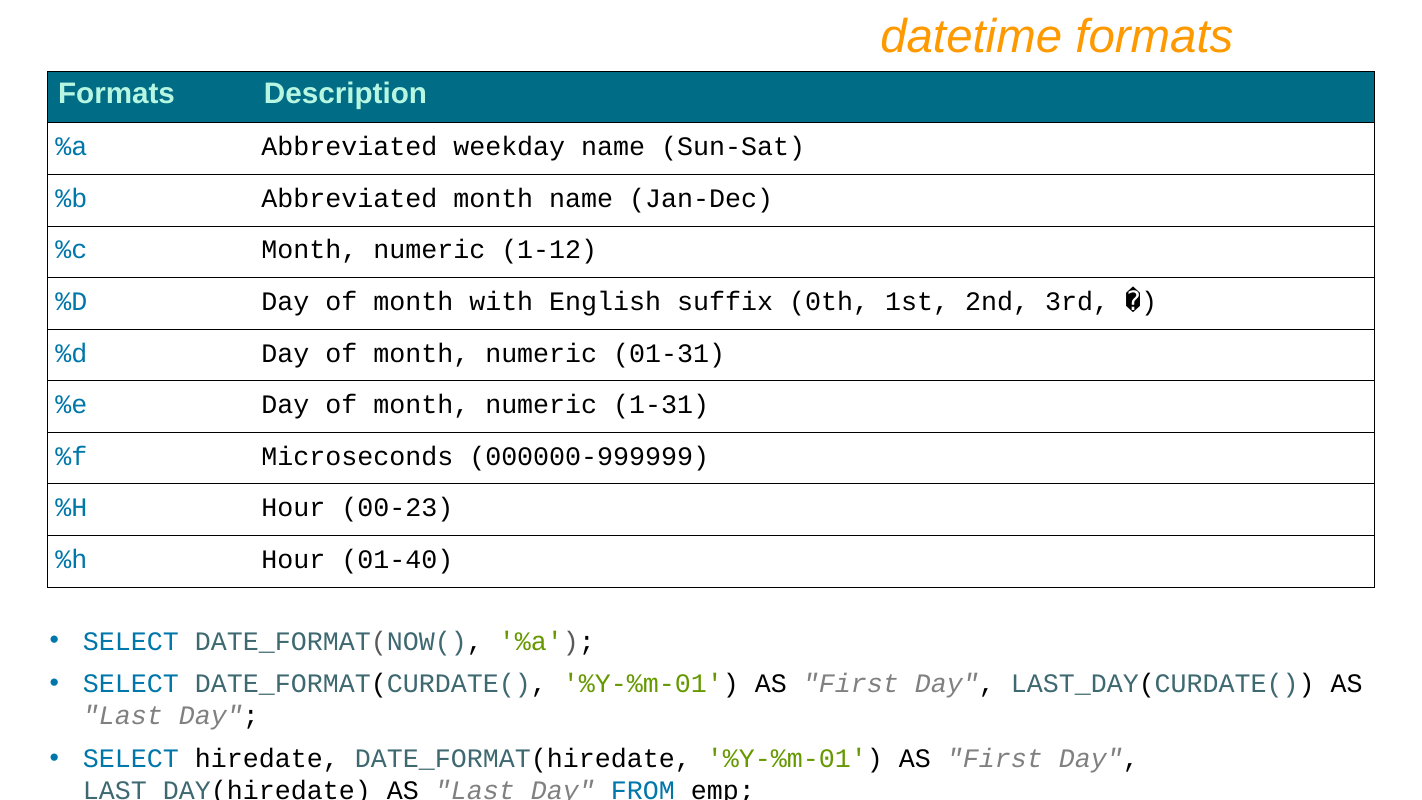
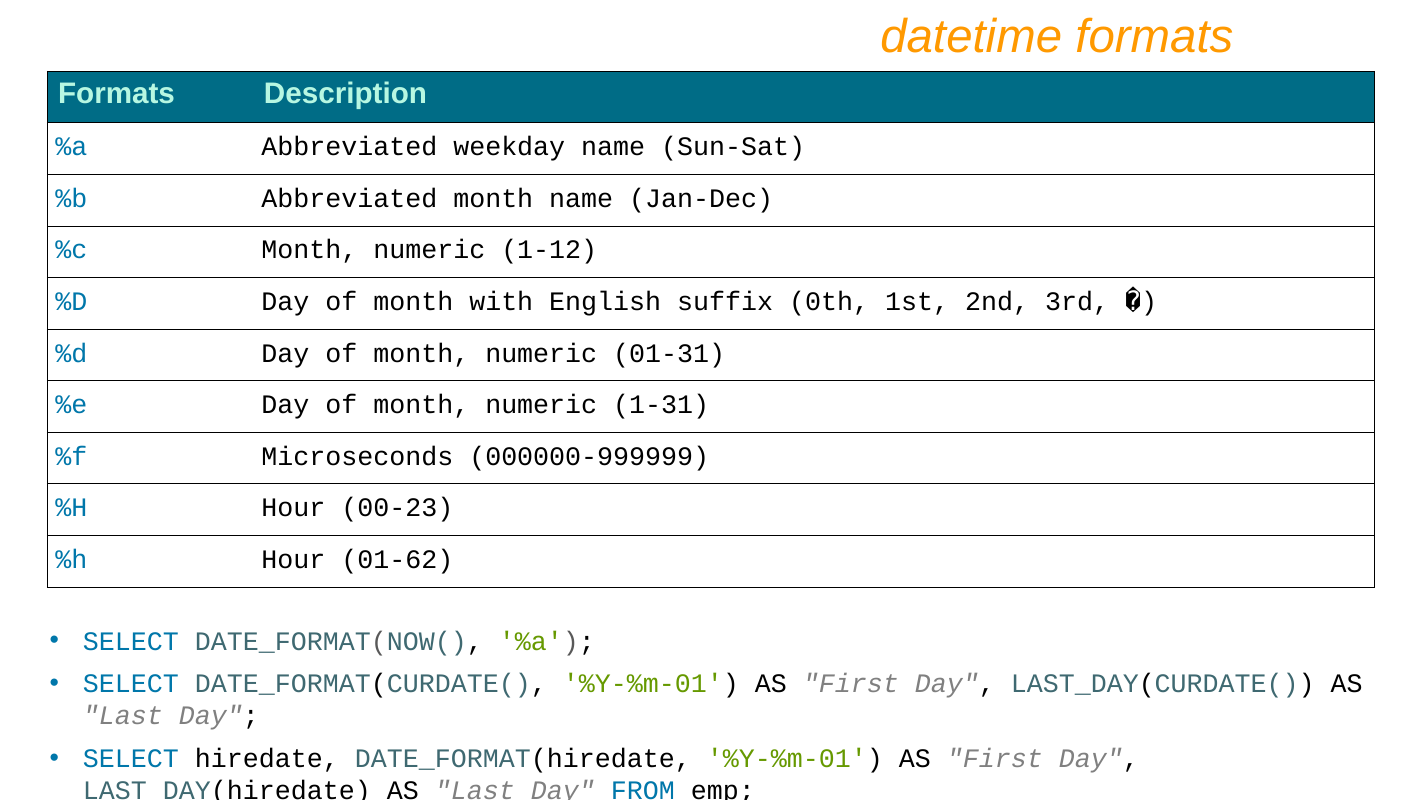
01-40: 01-40 -> 01-62 (397, 560)
